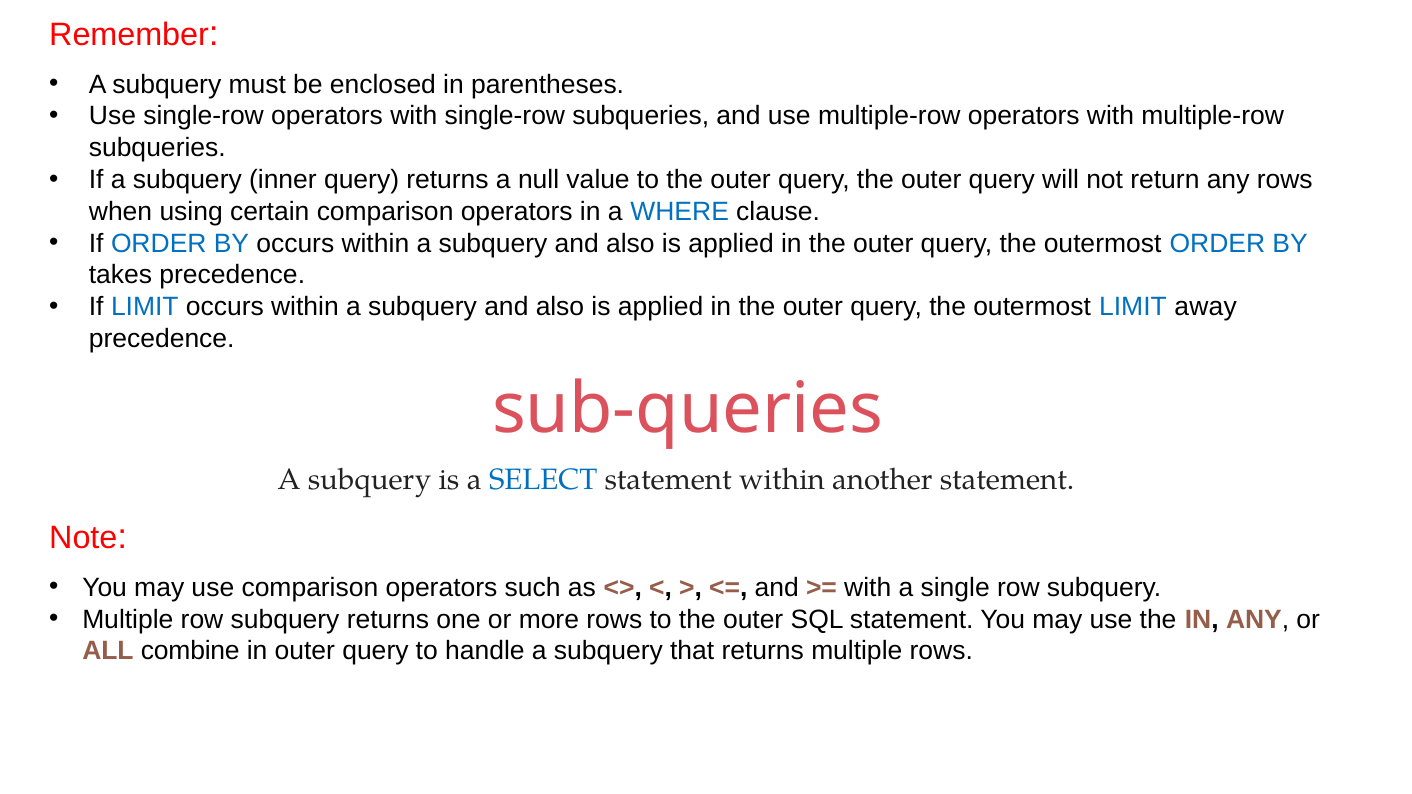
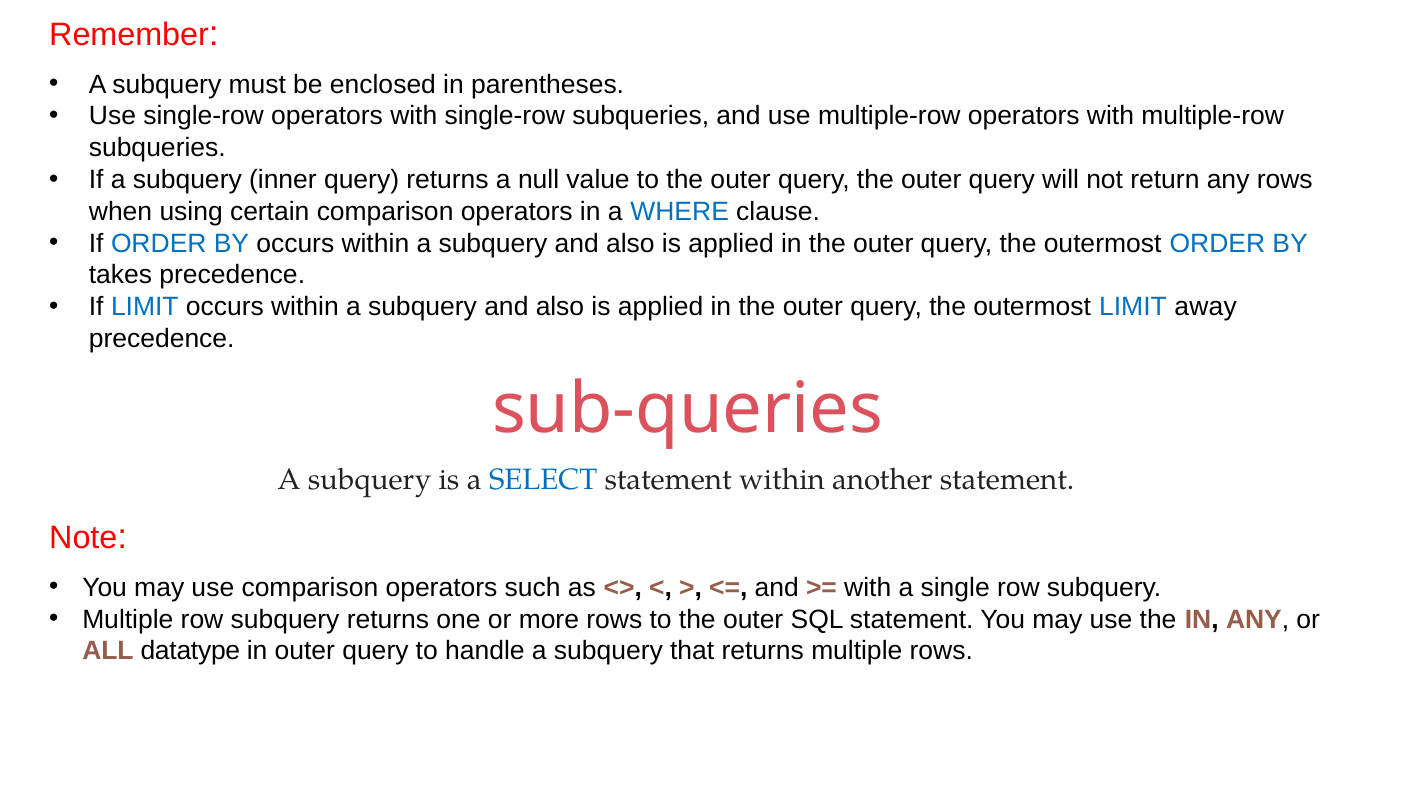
combine: combine -> datatype (190, 651)
